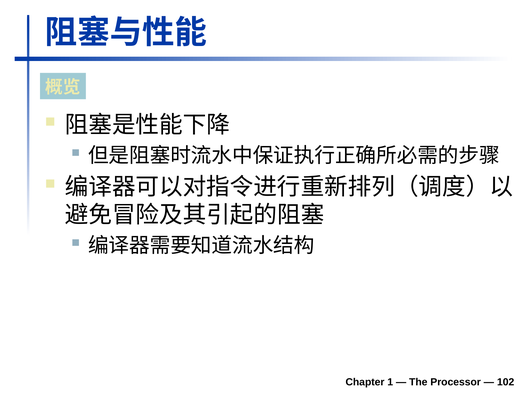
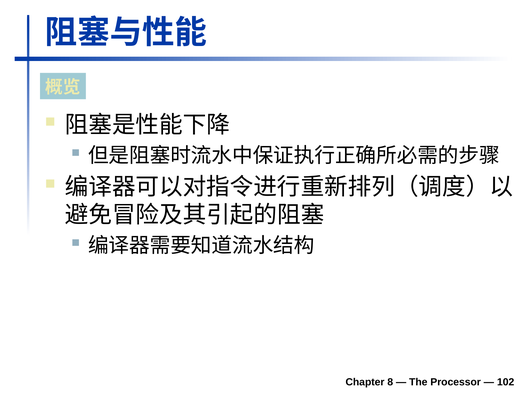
1: 1 -> 8 (390, 383)
